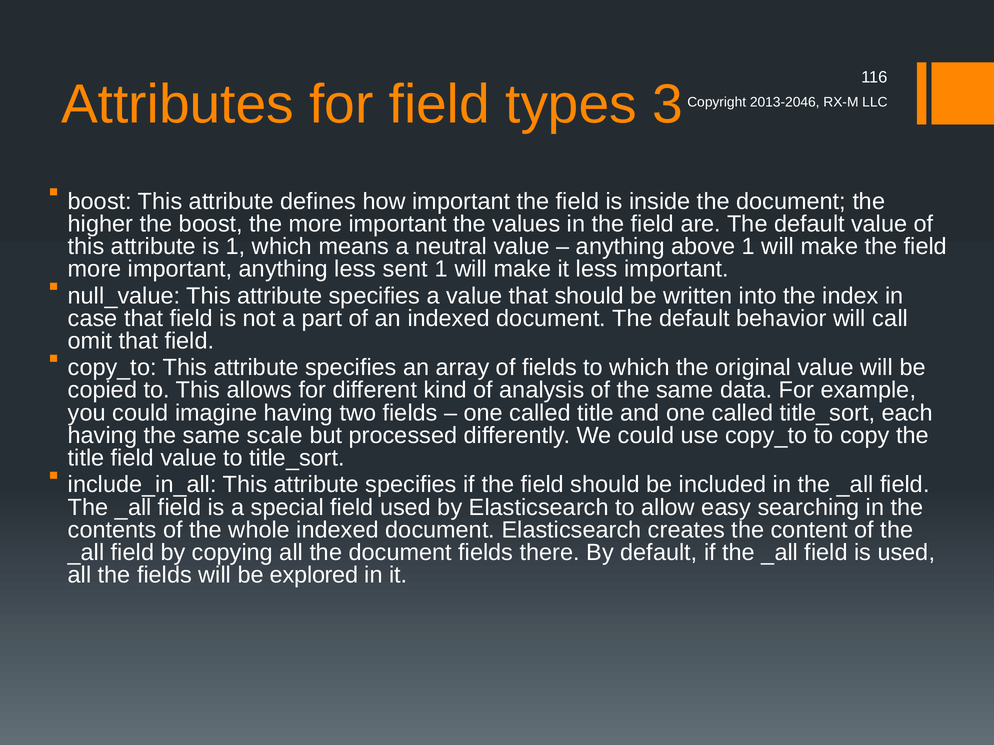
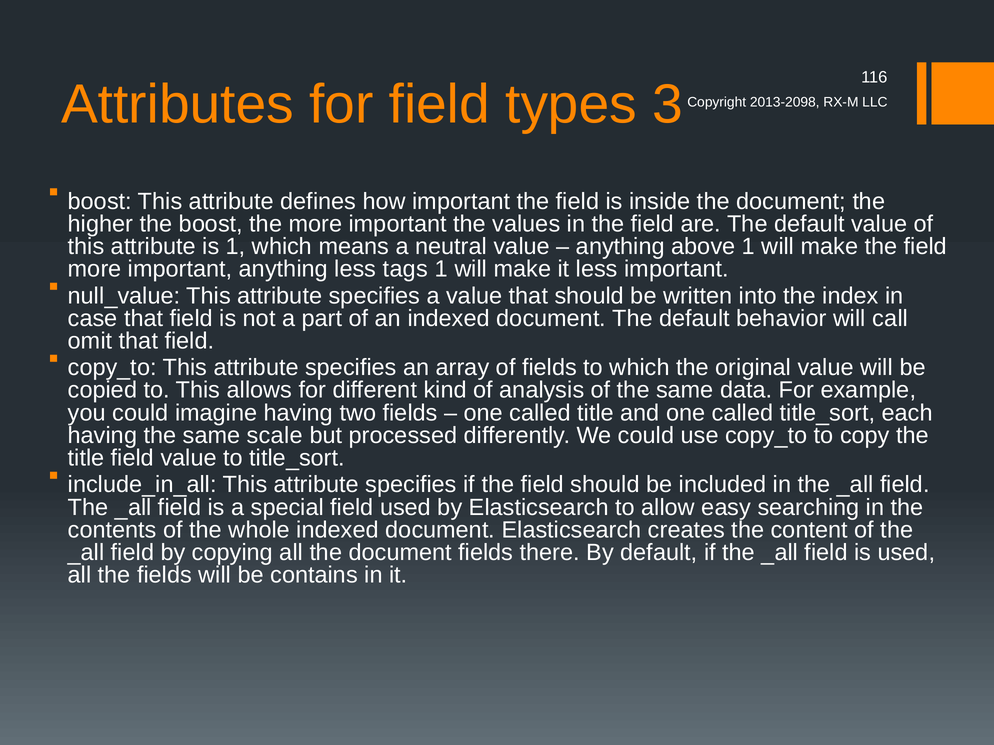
2013-2046: 2013-2046 -> 2013-2098 (785, 102)
sent: sent -> tags (405, 269)
explored: explored -> contains (314, 575)
